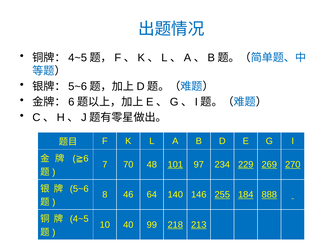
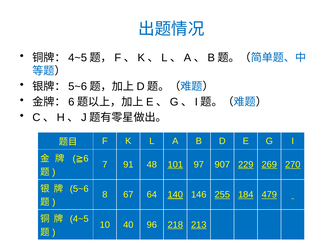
70: 70 -> 91 (128, 165)
234: 234 -> 907 (222, 165)
46: 46 -> 67 (128, 195)
140 underline: none -> present (175, 195)
888: 888 -> 479 (269, 195)
99: 99 -> 96 (152, 225)
